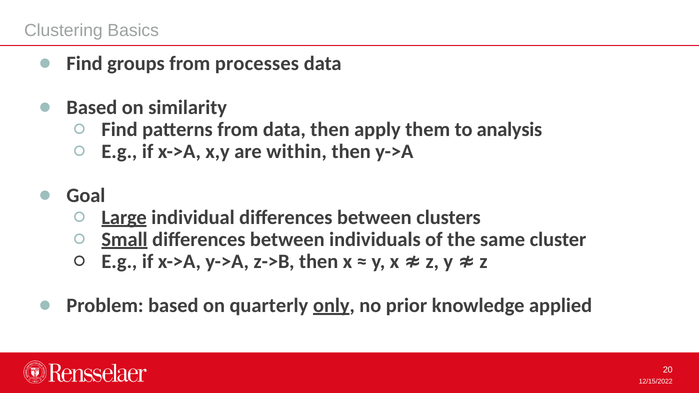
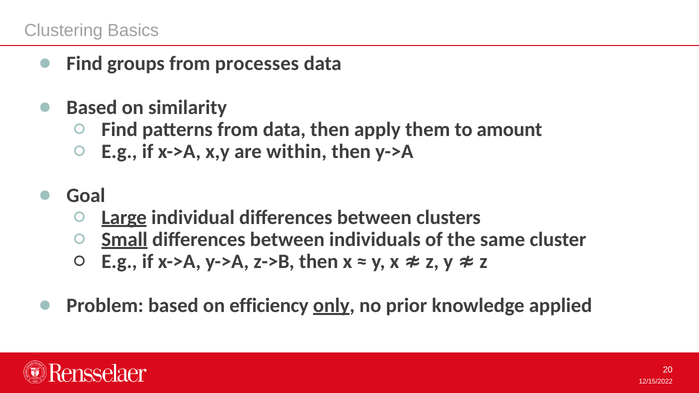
analysis: analysis -> amount (509, 129)
quarterly: quarterly -> efficiency (269, 306)
